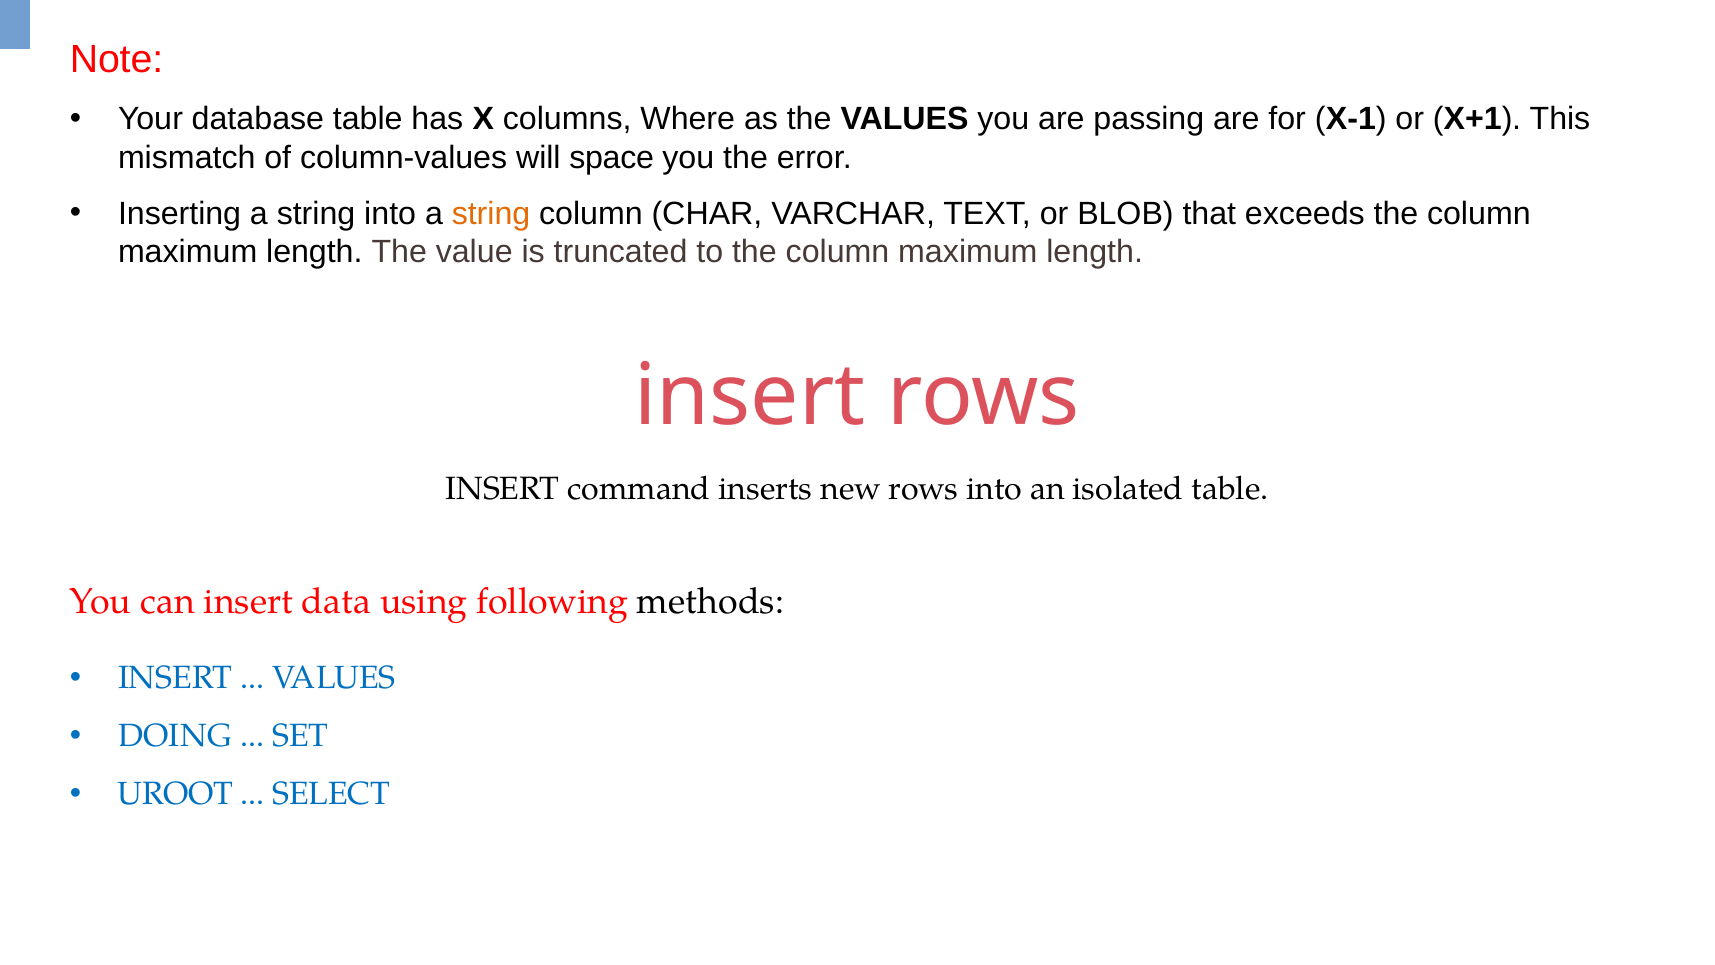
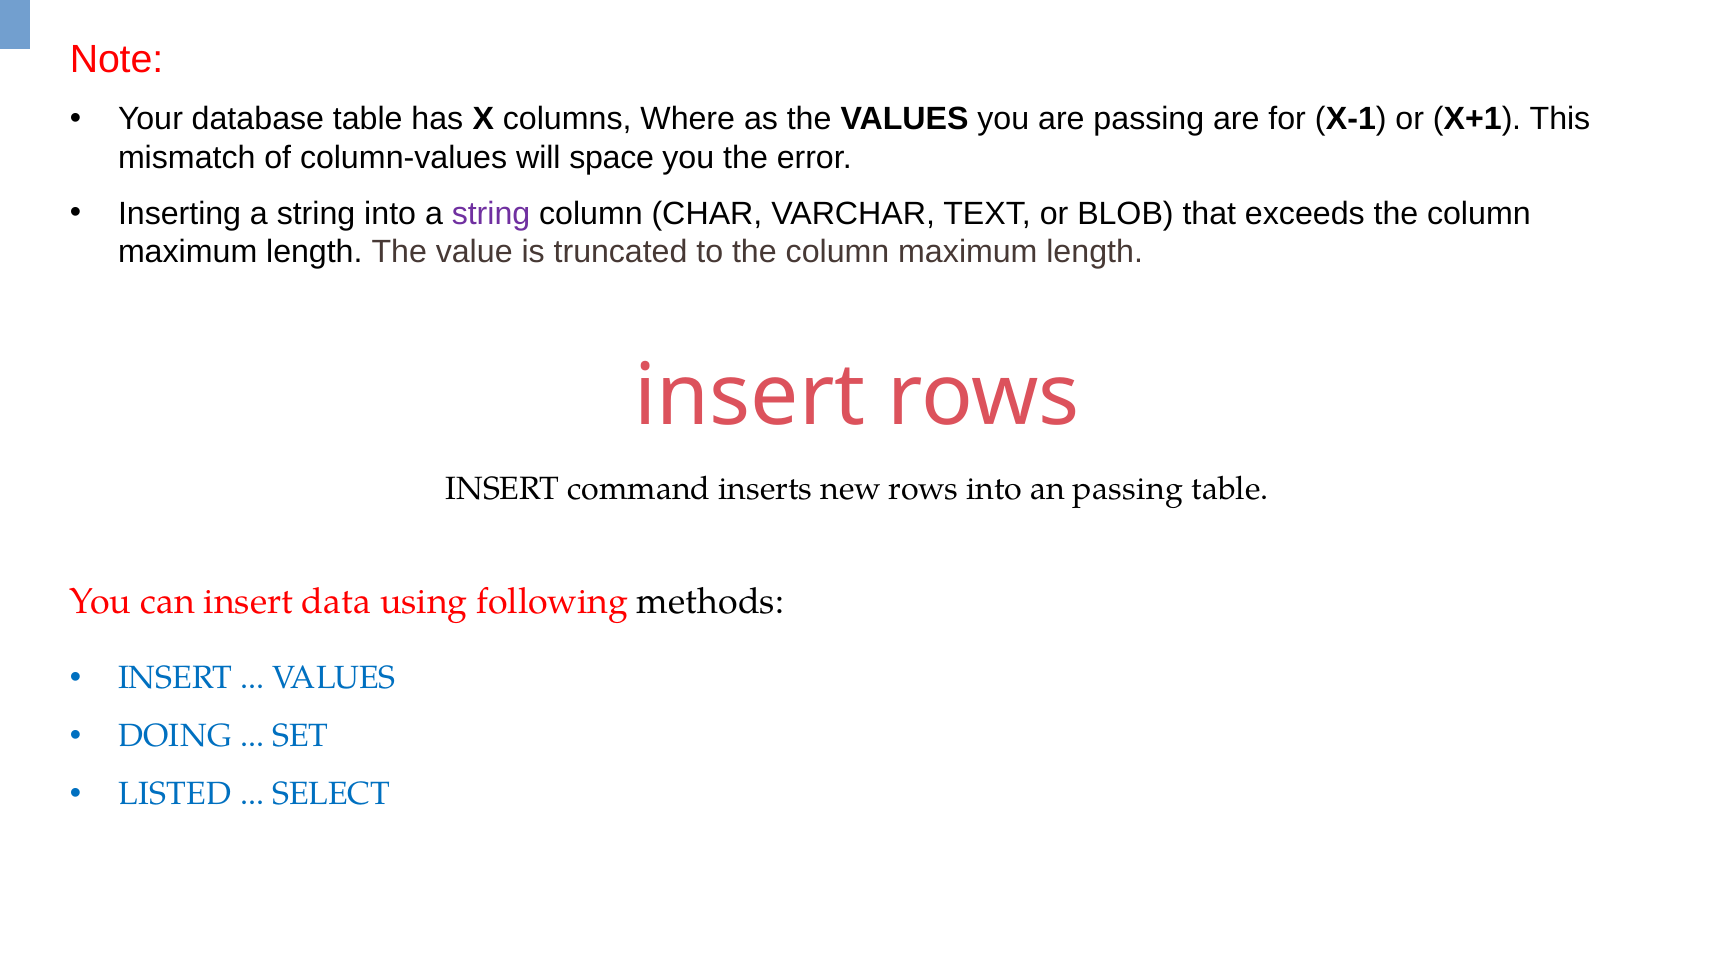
string colour: orange -> purple (491, 214)
an isolated: isolated -> passing (1128, 489)
UROOT: UROOT -> LISTED (175, 794)
